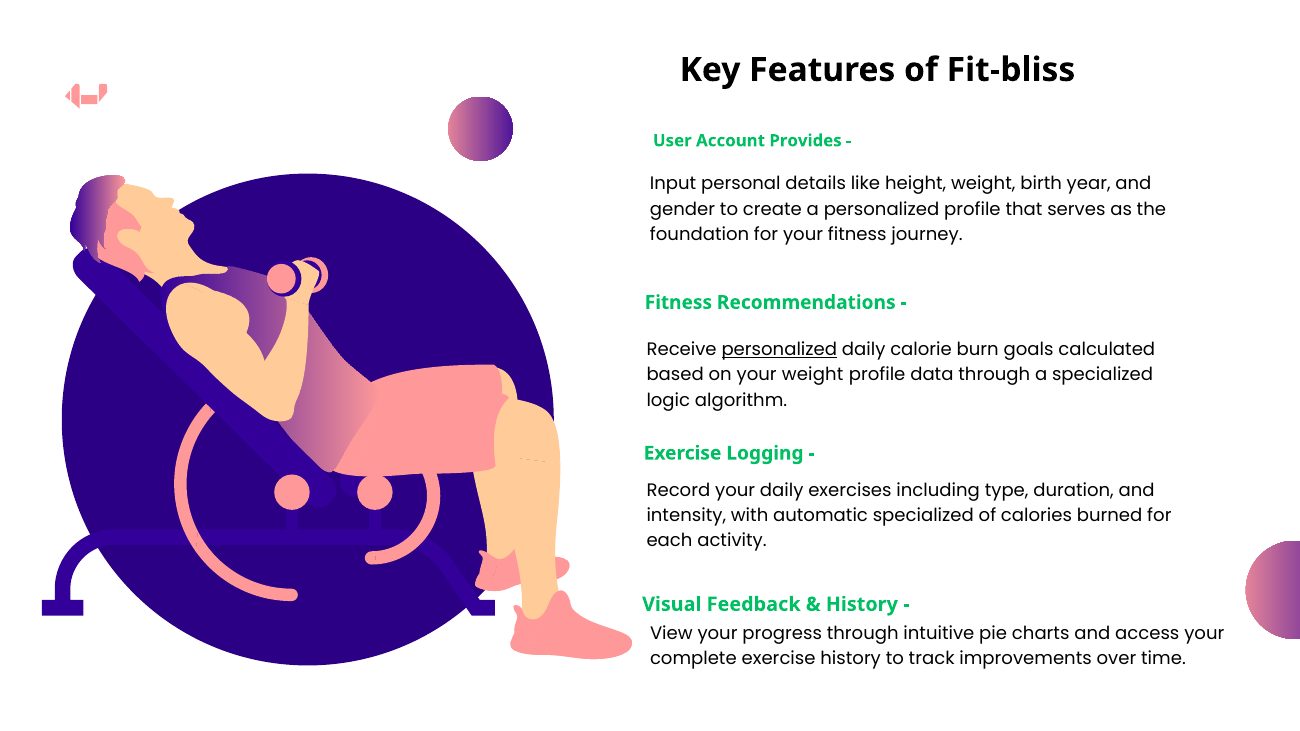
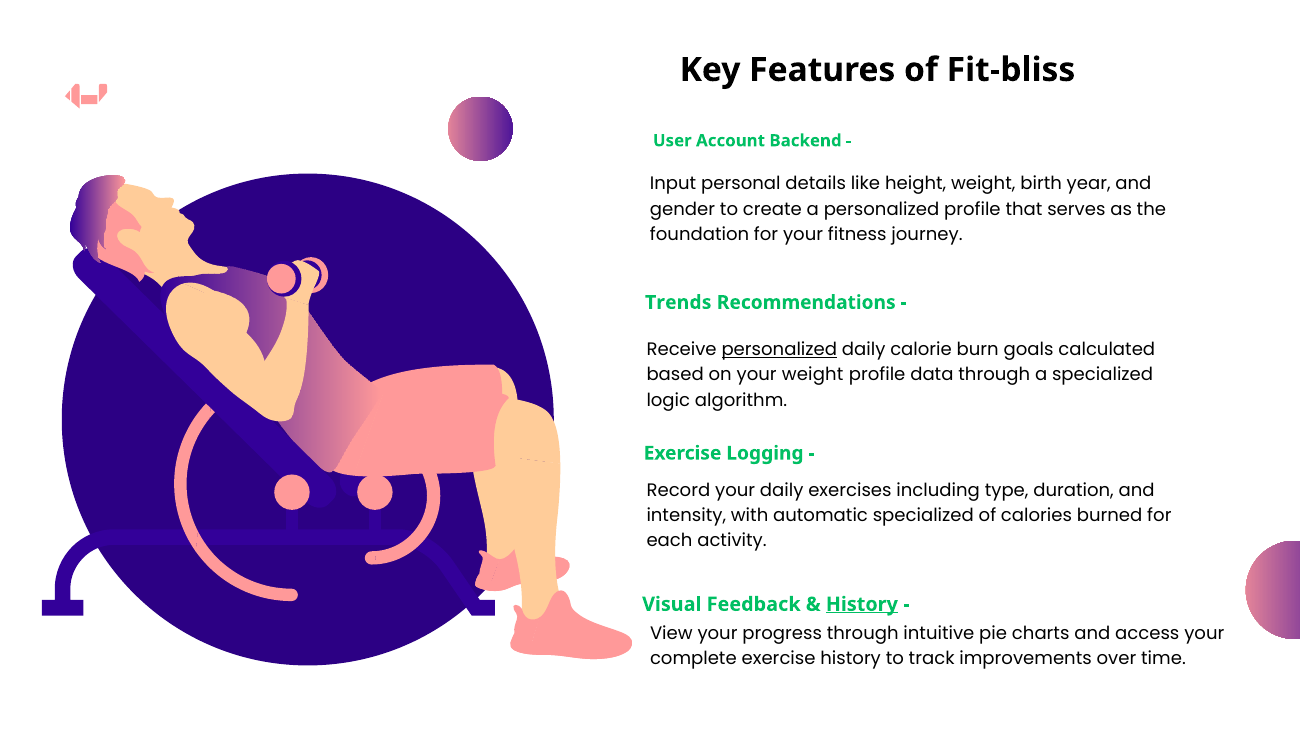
Provides: Provides -> Backend (806, 141)
Fitness: Fitness -> Trends (678, 303)
History underline: none -> present (862, 604)
